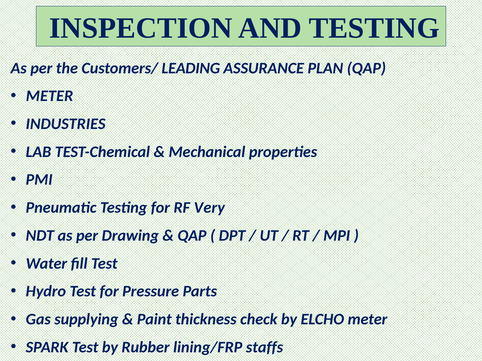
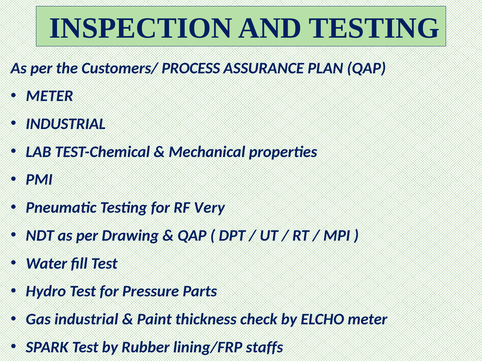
LEADING: LEADING -> PROCESS (191, 68)
INDUSTRIES: INDUSTRIES -> INDUSTRIAL (66, 124)
Gas supplying: supplying -> industrial (86, 320)
